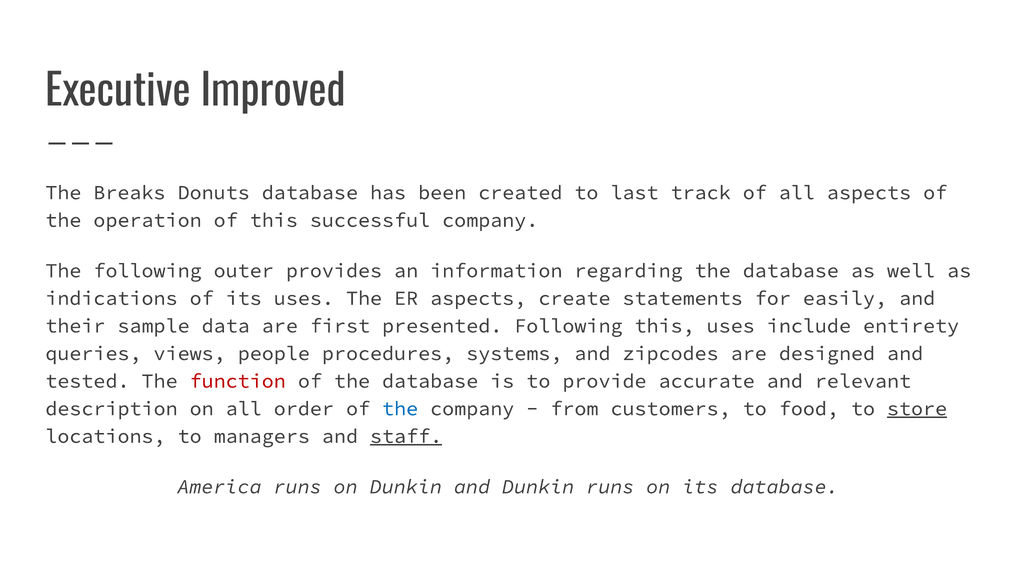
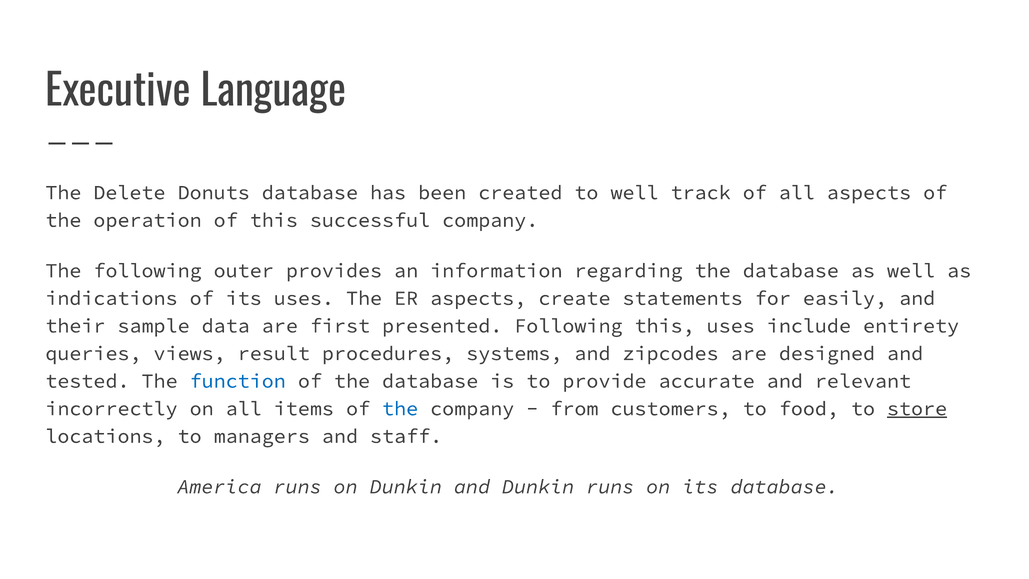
Improved: Improved -> Language (273, 91)
Breaks: Breaks -> Delete (129, 193)
to last: last -> well (635, 193)
people: people -> result (274, 353)
function colour: red -> blue (238, 381)
description: description -> incorrectly (112, 409)
order: order -> items (304, 409)
staff underline: present -> none (406, 436)
